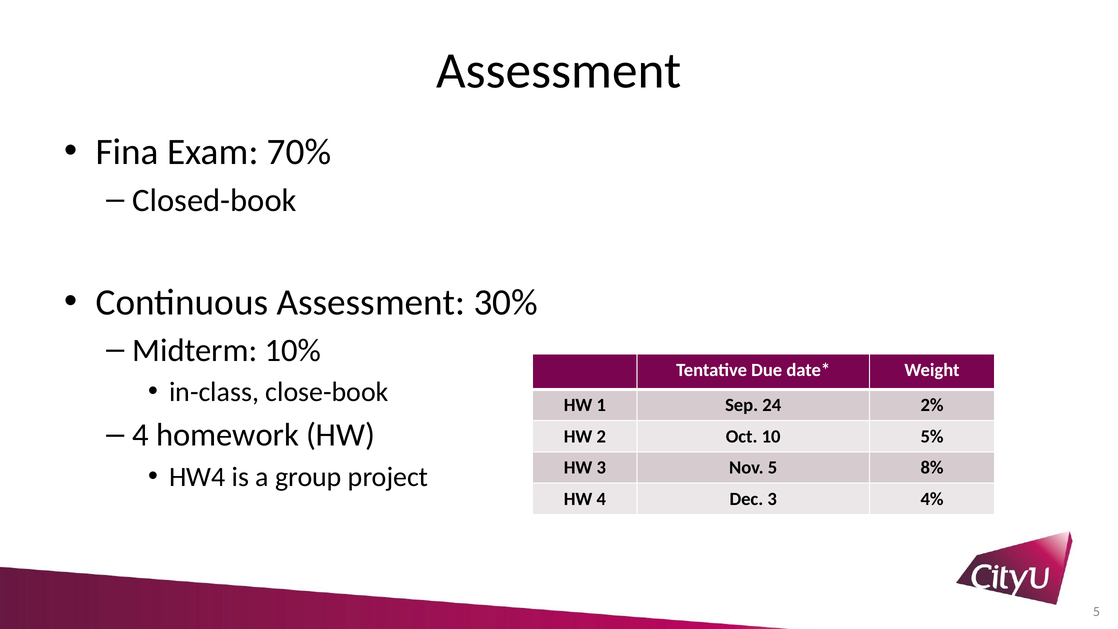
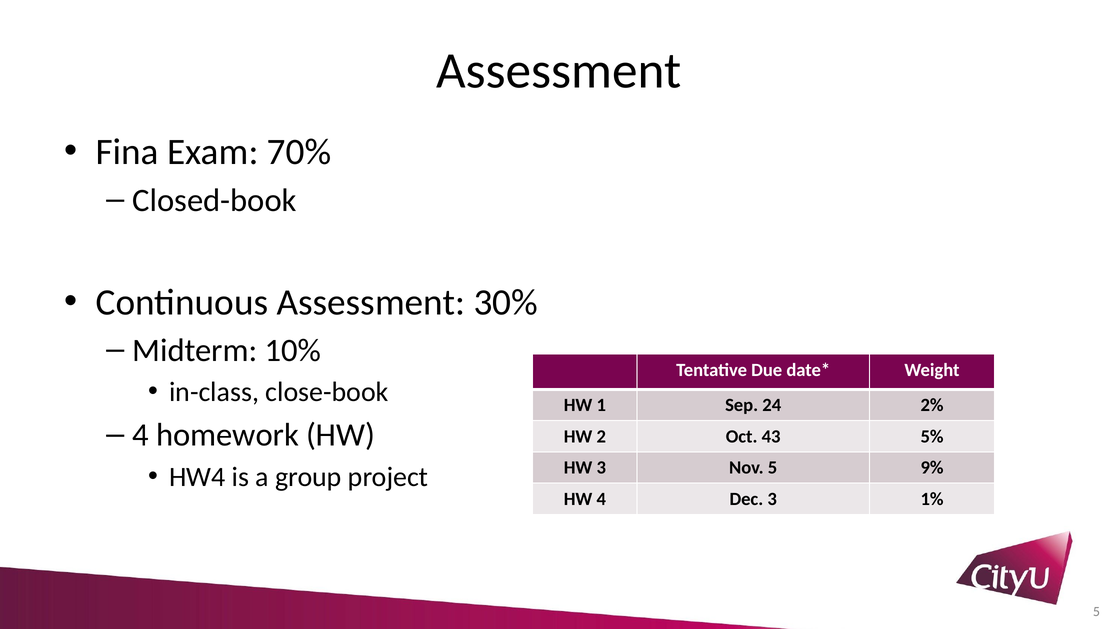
10: 10 -> 43 (771, 436)
8%: 8% -> 9% (932, 468)
4%: 4% -> 1% (932, 499)
